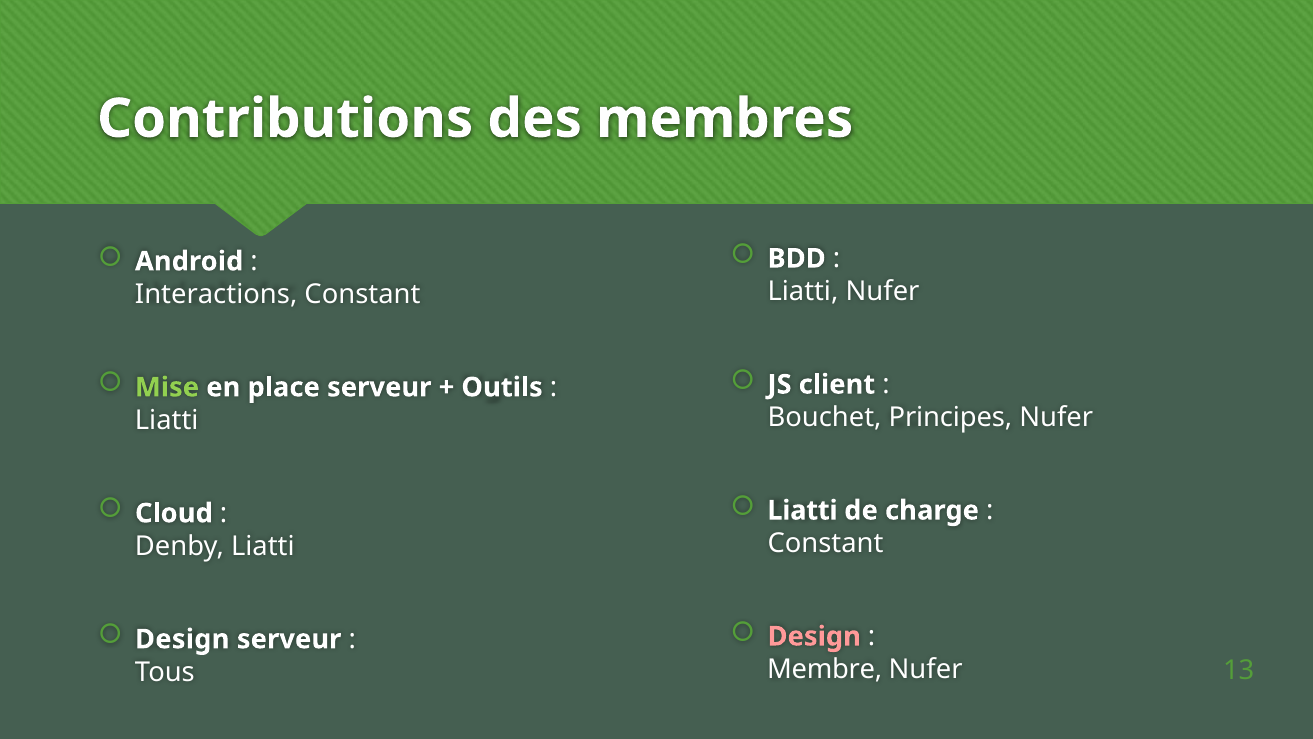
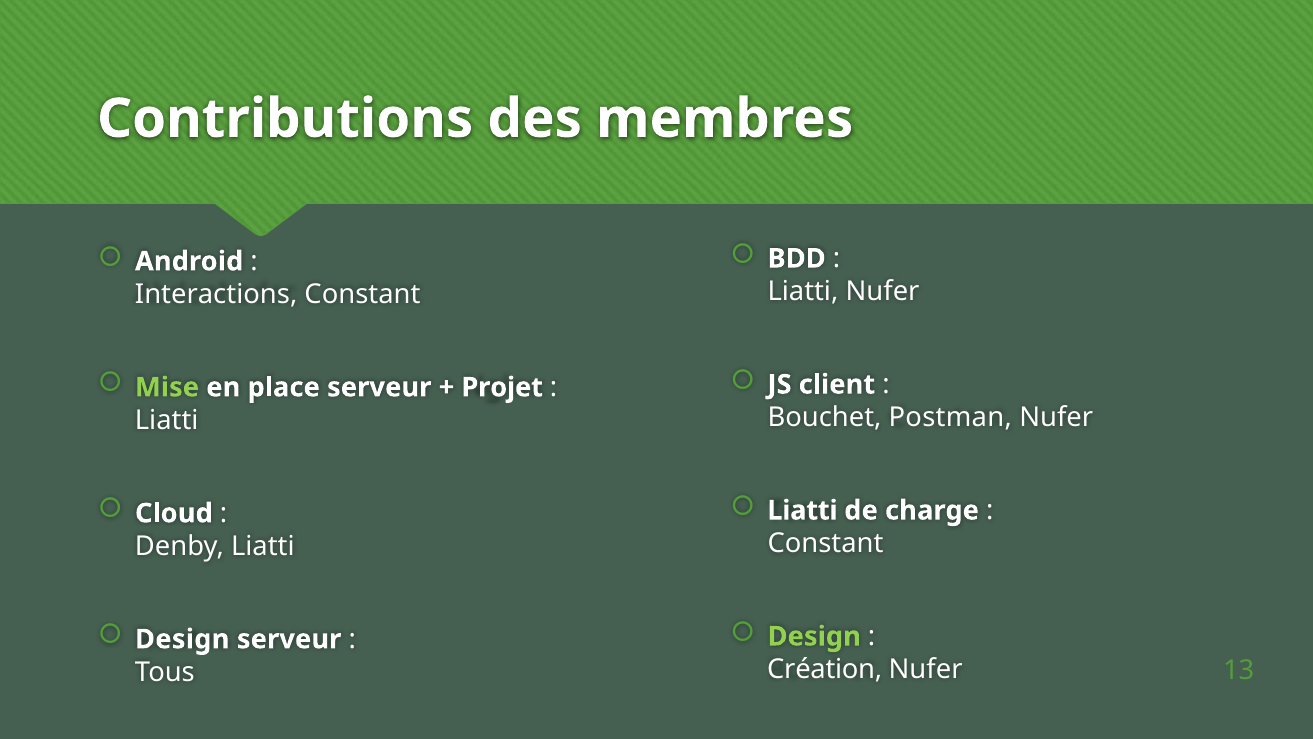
Outils: Outils -> Projet (502, 387)
Principes: Principes -> Postman (950, 417)
Design colour: pink -> light green (814, 636)
Membre: Membre -> Création (825, 669)
